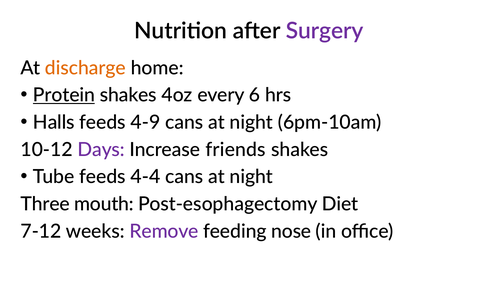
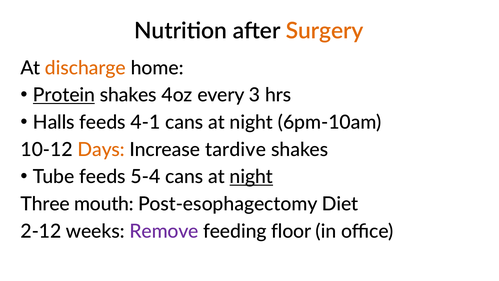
Surgery colour: purple -> orange (325, 31)
6: 6 -> 3 (255, 95)
4-9: 4-9 -> 4-1 (145, 122)
Days colour: purple -> orange (101, 149)
friends: friends -> tardive (236, 149)
4-4: 4-4 -> 5-4 (145, 177)
night underline: none -> present (251, 177)
7-12: 7-12 -> 2-12 (41, 231)
nose: nose -> floor (291, 231)
